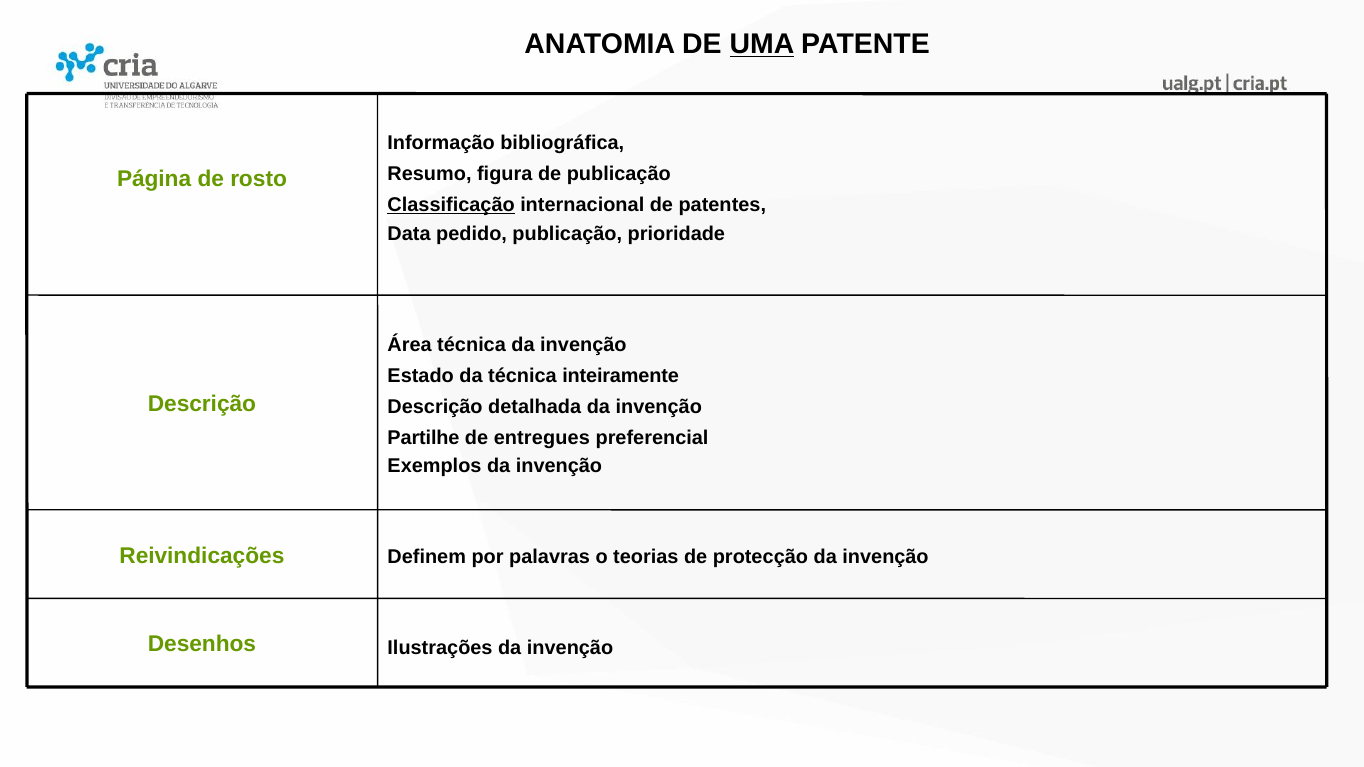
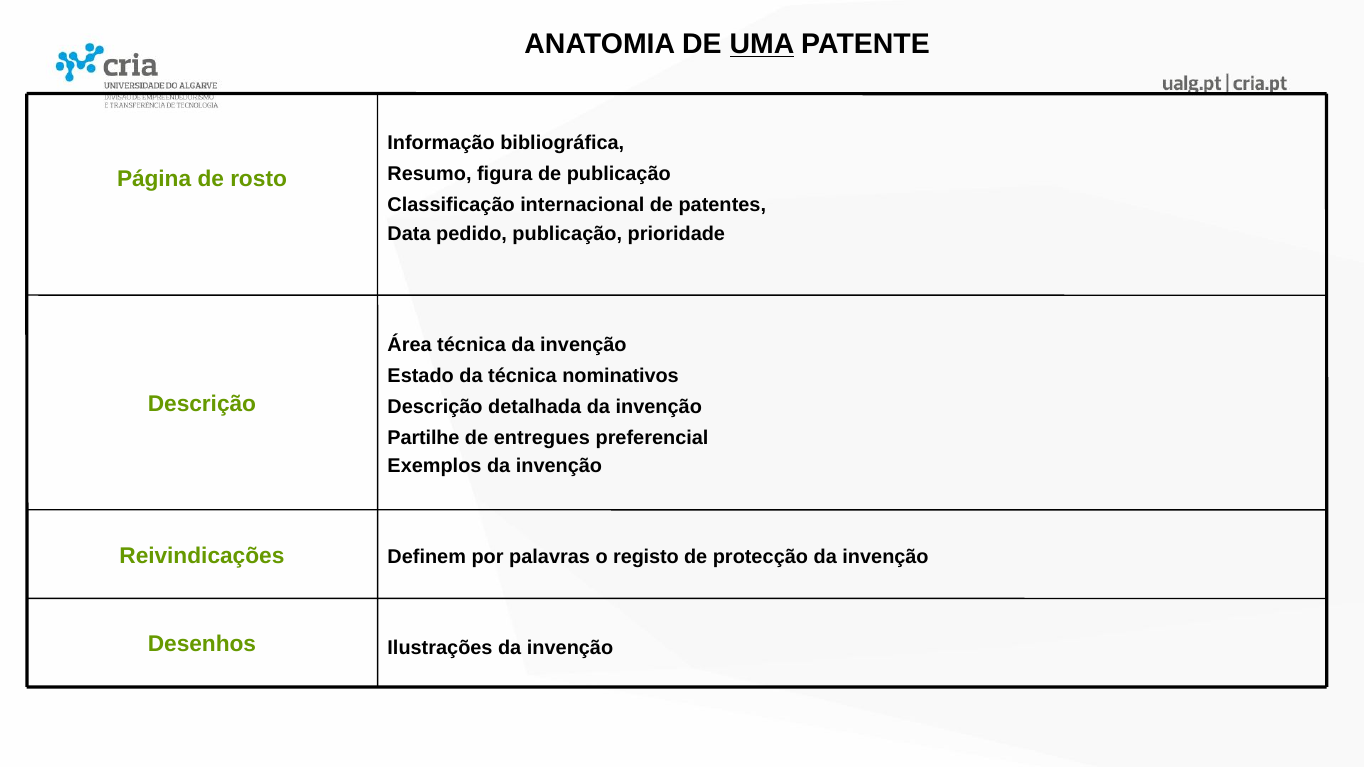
Classificação underline: present -> none (451, 205)
inteiramente: inteiramente -> nominativos (621, 376)
teorias: teorias -> registo (646, 557)
